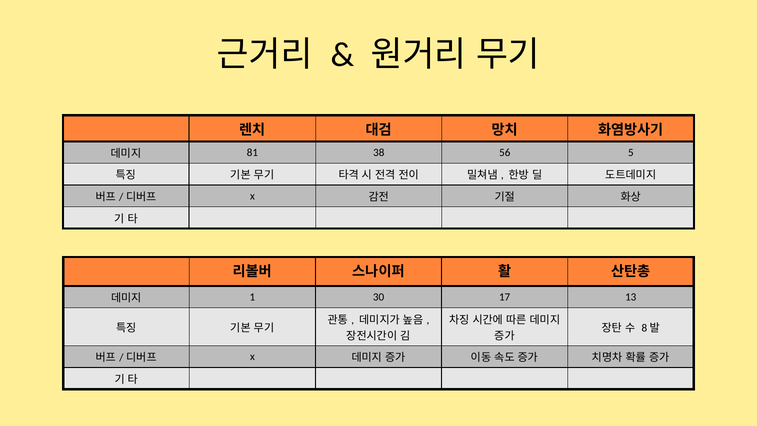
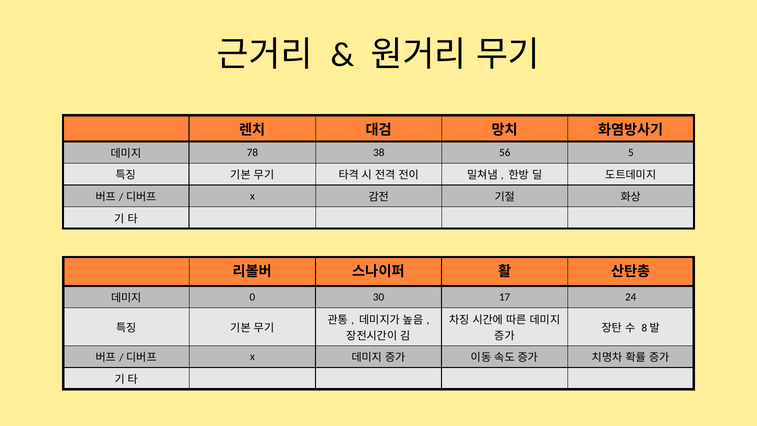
81: 81 -> 78 (252, 152)
1: 1 -> 0 (252, 297)
13: 13 -> 24 (631, 297)
